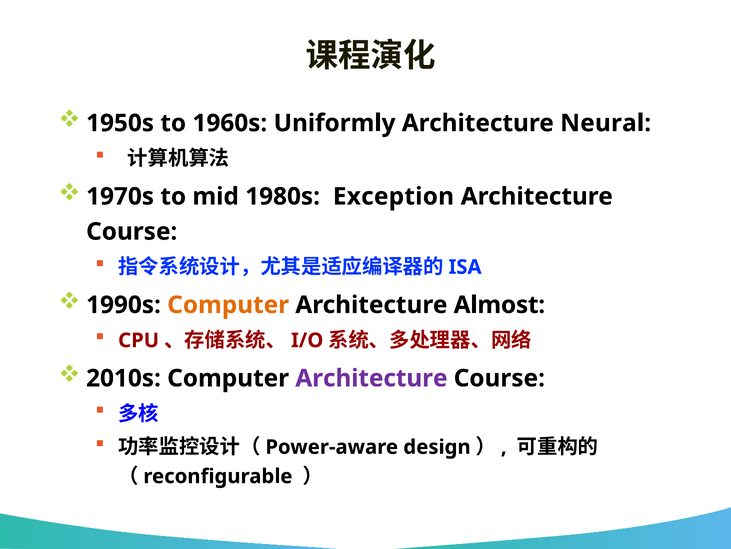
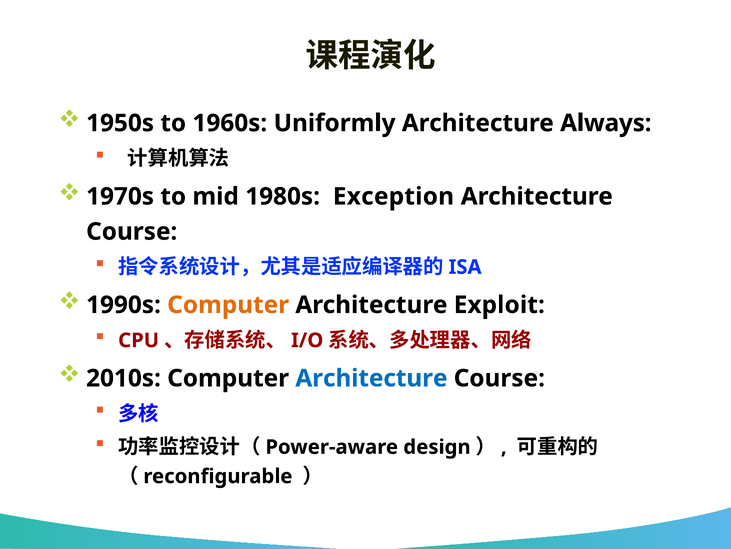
Neural: Neural -> Always (606, 123)
Almost: Almost -> Exploit (499, 305)
Architecture colour: purple -> blue (371, 378)
